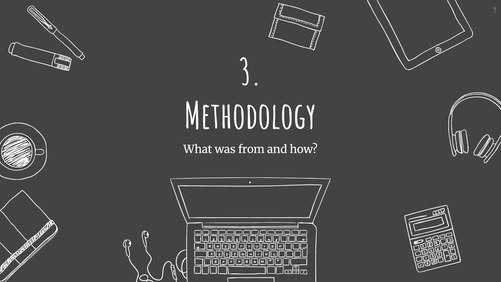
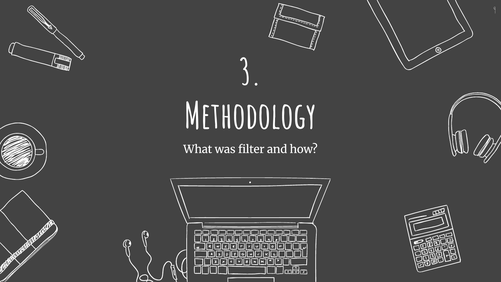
from: from -> filter (251, 149)
